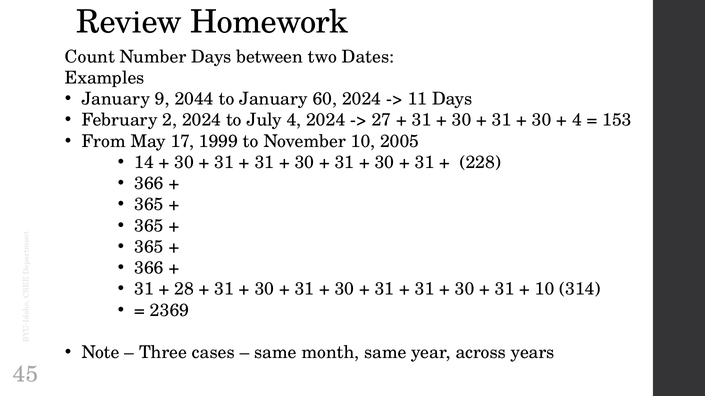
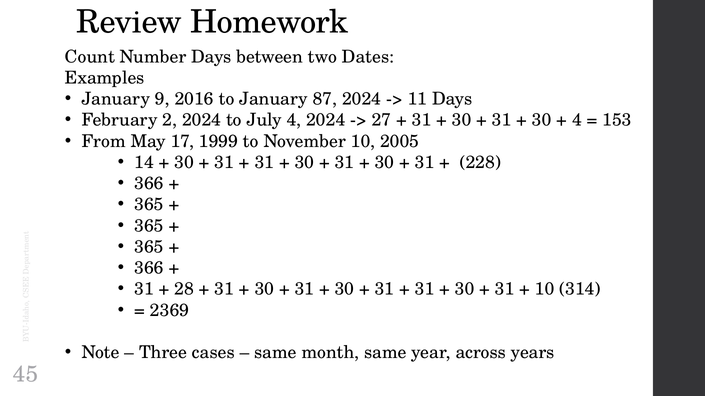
2044: 2044 -> 2016 (194, 99)
60: 60 -> 87 (325, 99)
